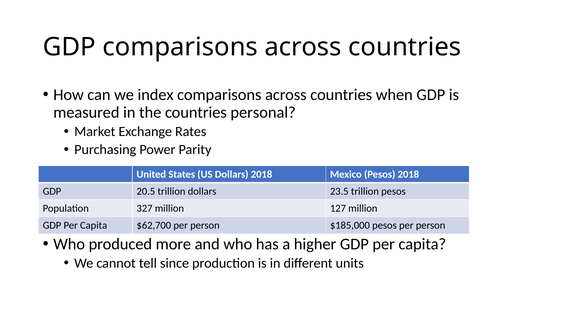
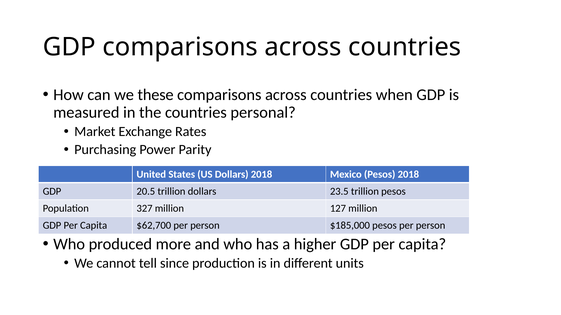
index: index -> these (156, 95)
